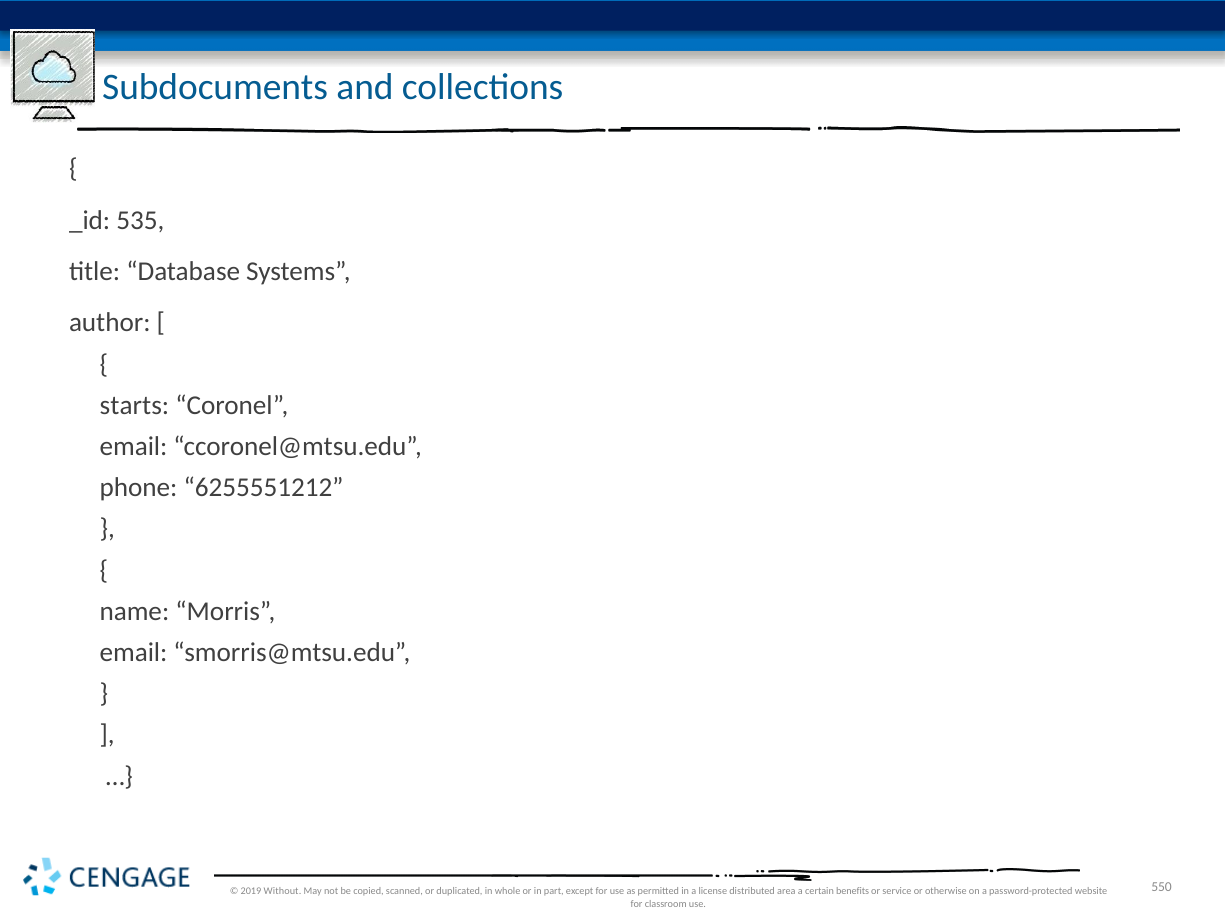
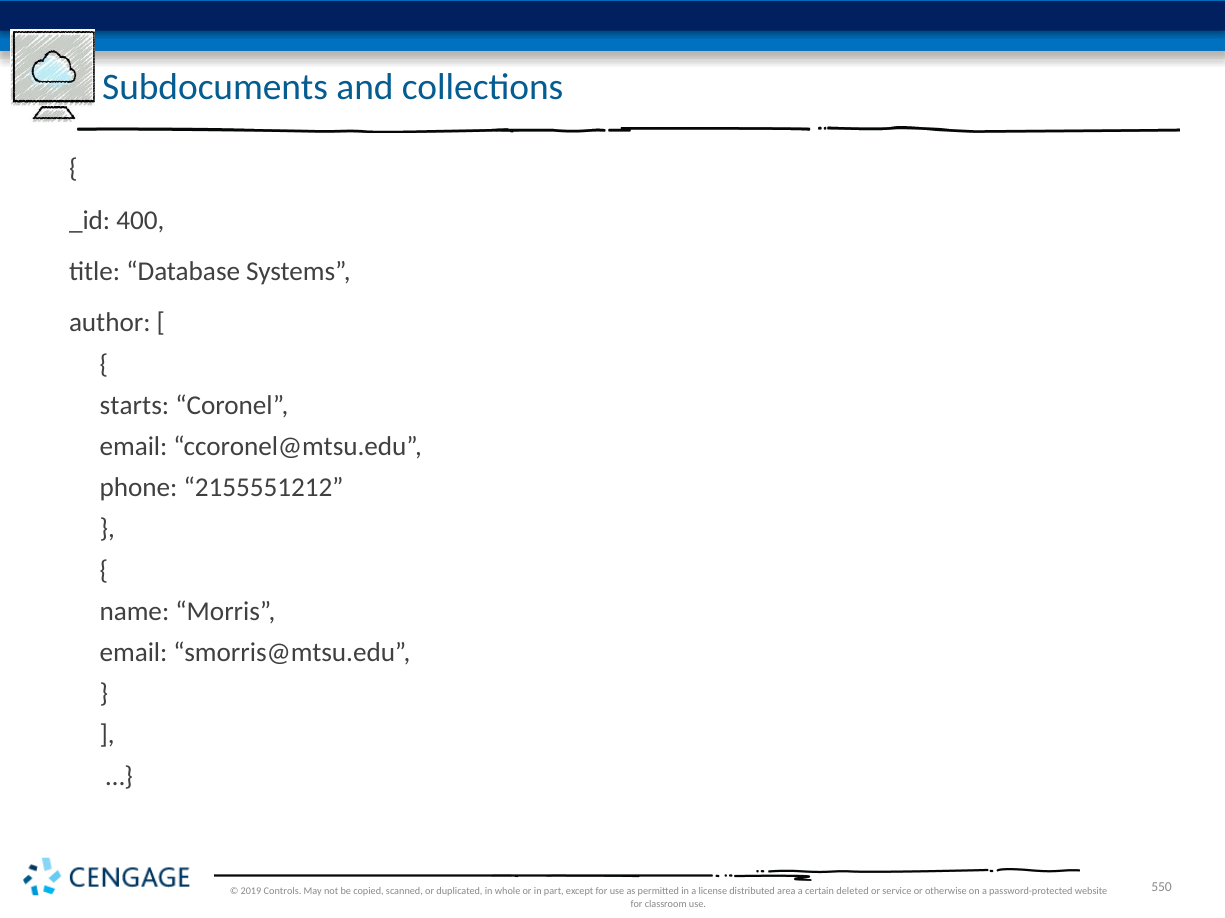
535: 535 -> 400 (140, 220)
6255551212: 6255551212 -> 2155551212 (264, 488)
Without: Without -> Controls (283, 892)
benefits: benefits -> deleted (853, 892)
